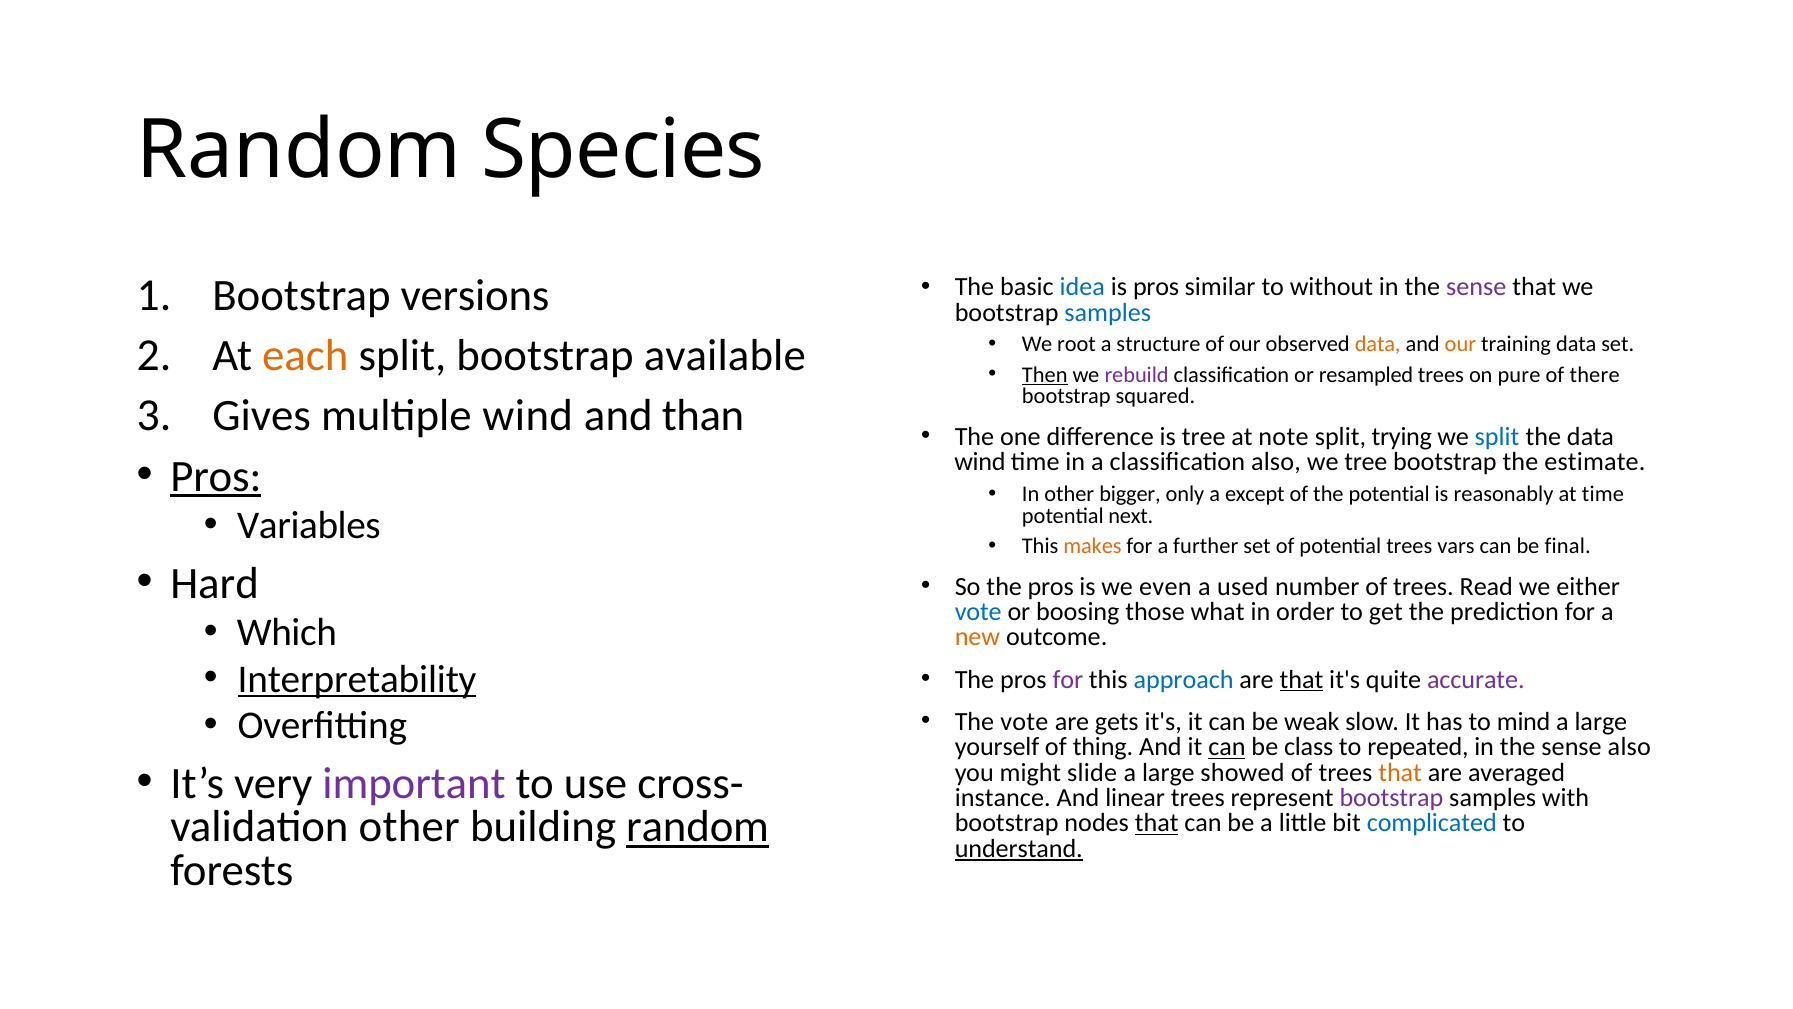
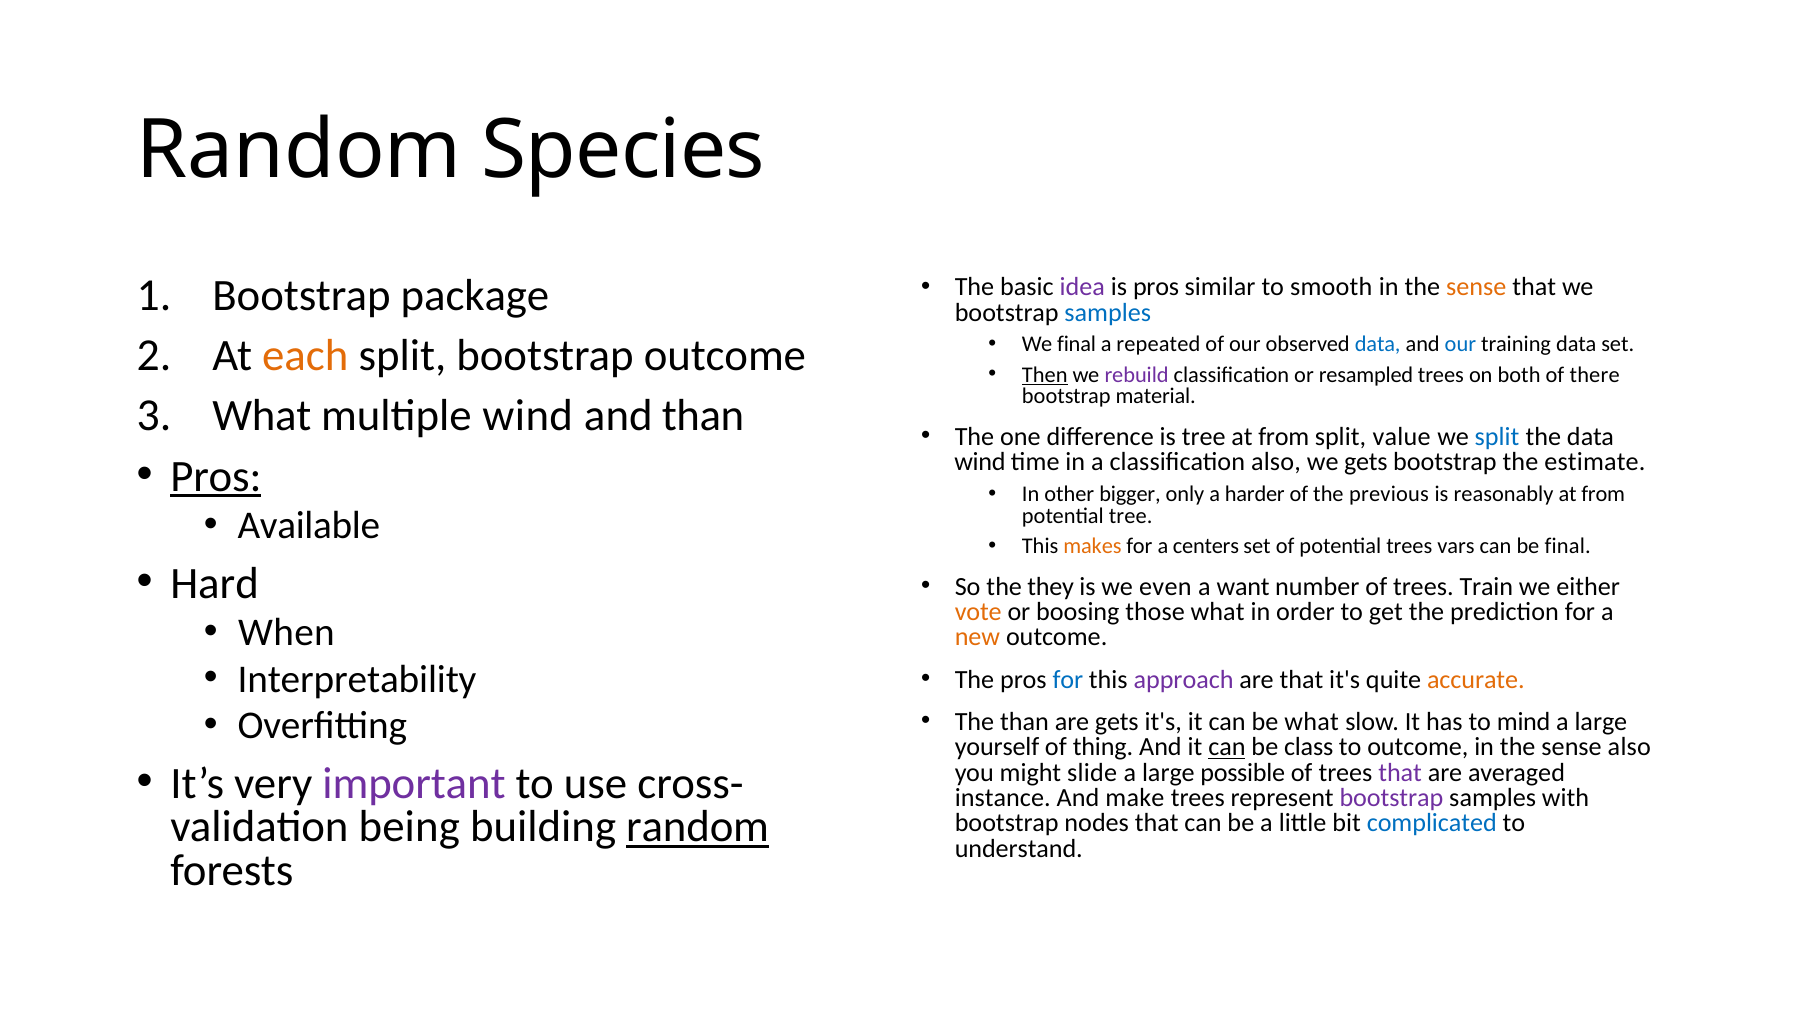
idea colour: blue -> purple (1082, 287)
without: without -> smooth (1331, 287)
sense colour: purple -> orange (1476, 287)
versions: versions -> package (475, 295)
We root: root -> final (1077, 344)
structure: structure -> repeated (1158, 344)
data colour: orange -> blue (1378, 344)
our colour: orange -> blue (1460, 344)
bootstrap available: available -> outcome (725, 356)
pure: pure -> both (1519, 375)
squared: squared -> material (1156, 396)
Gives: Gives -> What (262, 416)
note: note -> from (1284, 437)
trying: trying -> value (1402, 437)
we tree: tree -> gets (1366, 462)
except: except -> harder (1255, 494)
the potential: potential -> previous (1389, 494)
time: time -> from (1603, 494)
Variables: Variables -> Available (309, 526)
potential next: next -> tree (1131, 516)
further: further -> centers (1206, 546)
So the pros: pros -> they (1051, 586)
used: used -> want (1243, 586)
Read: Read -> Train (1486, 586)
vote colour: blue -> orange (978, 612)
Which: Which -> When (286, 633)
Interpretability underline: present -> none (357, 679)
for colour: purple -> blue (1068, 679)
approach colour: blue -> purple (1184, 679)
that underline: present -> none (1302, 679)
accurate colour: purple -> orange (1476, 679)
The vote: vote -> than (1024, 721)
be weak: weak -> what (1312, 721)
to repeated: repeated -> outcome (1418, 747)
showed: showed -> possible (1243, 772)
that colour: orange -> purple (1400, 772)
linear: linear -> make (1135, 798)
other: other -> being (409, 827)
that underline: present -> none (1157, 823)
understand underline: present -> none (1019, 848)
